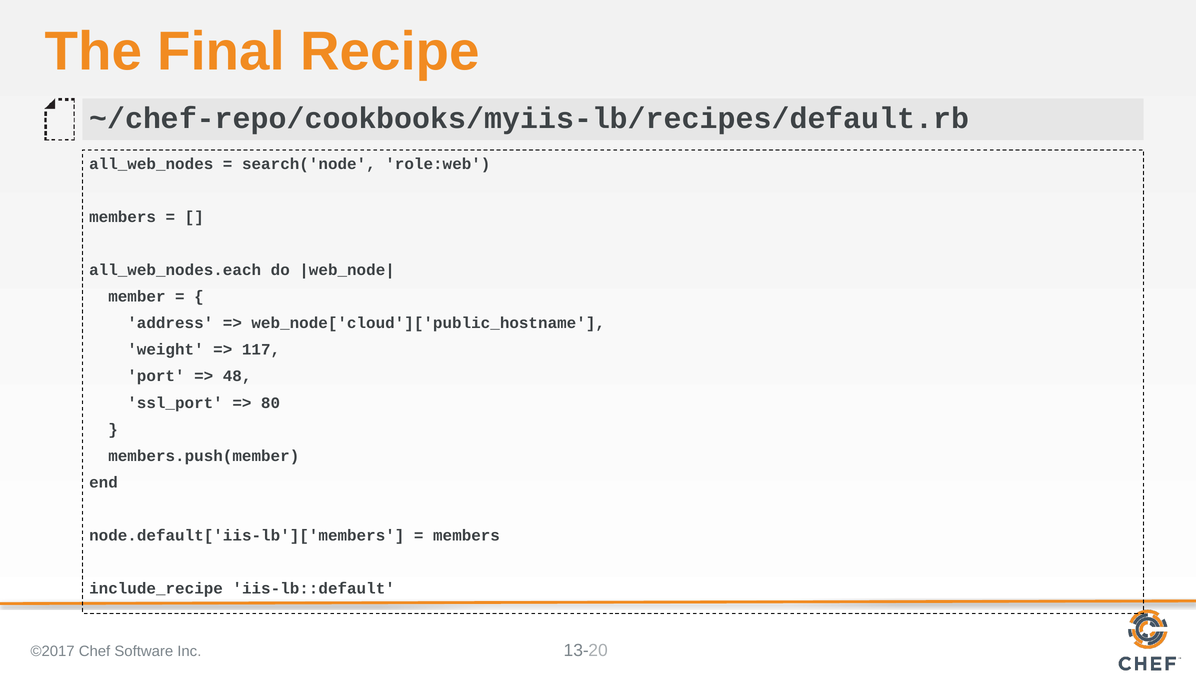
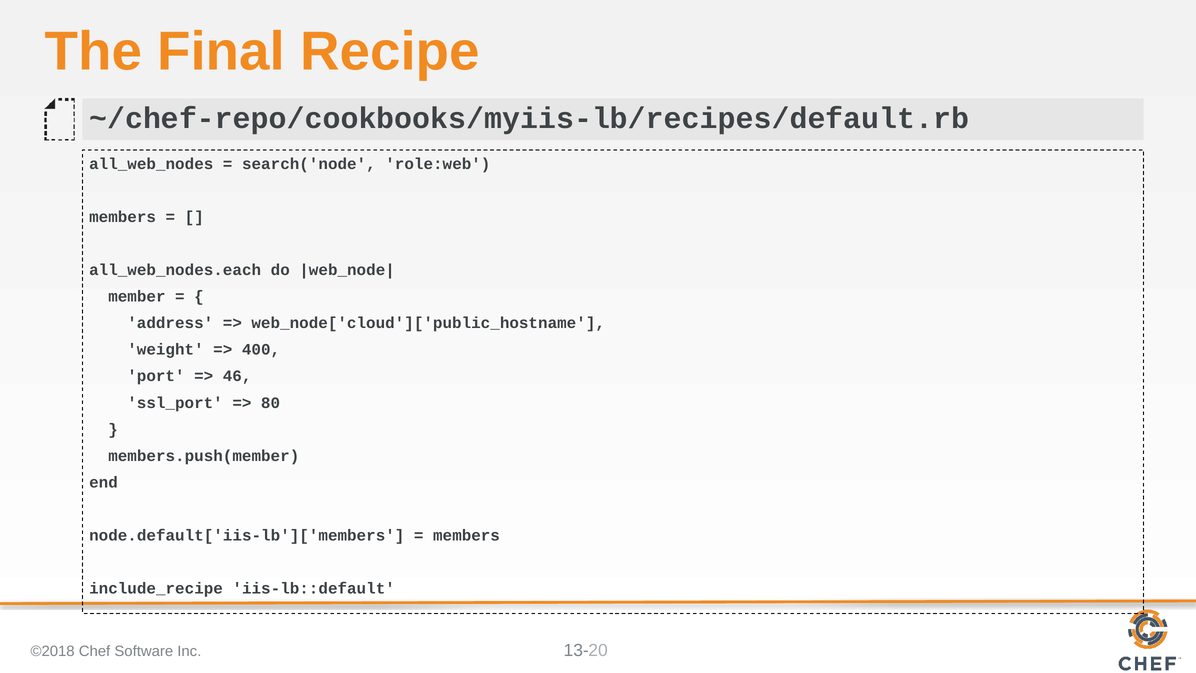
117: 117 -> 400 (261, 350)
48: 48 -> 46 (237, 376)
©2017: ©2017 -> ©2018 (53, 651)
